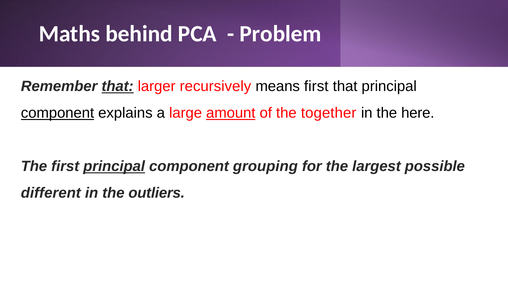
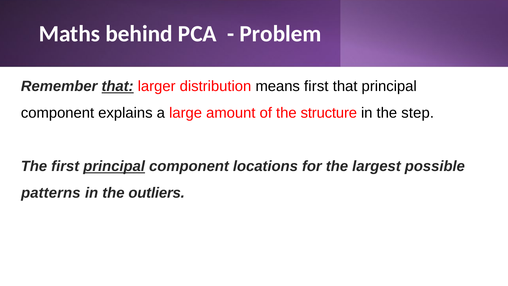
recursively: recursively -> distribution (215, 86)
component underline: present -> none (58, 113)
amount underline: present -> none (231, 113)
together: together -> structure (329, 113)
here: here -> step (418, 113)
grouping: grouping -> locations (265, 166)
different: different -> patterns (51, 193)
